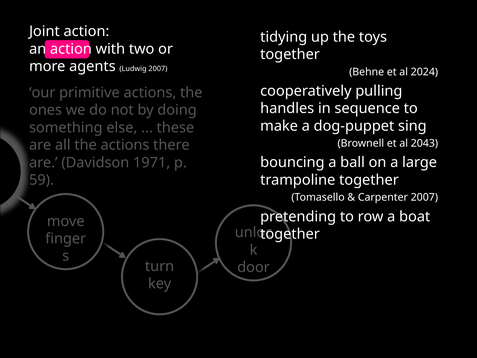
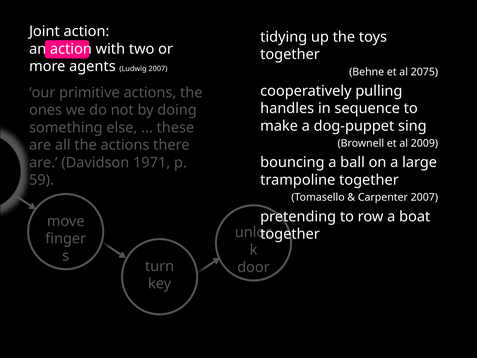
2024: 2024 -> 2075 (424, 72)
2043: 2043 -> 2009 (424, 143)
